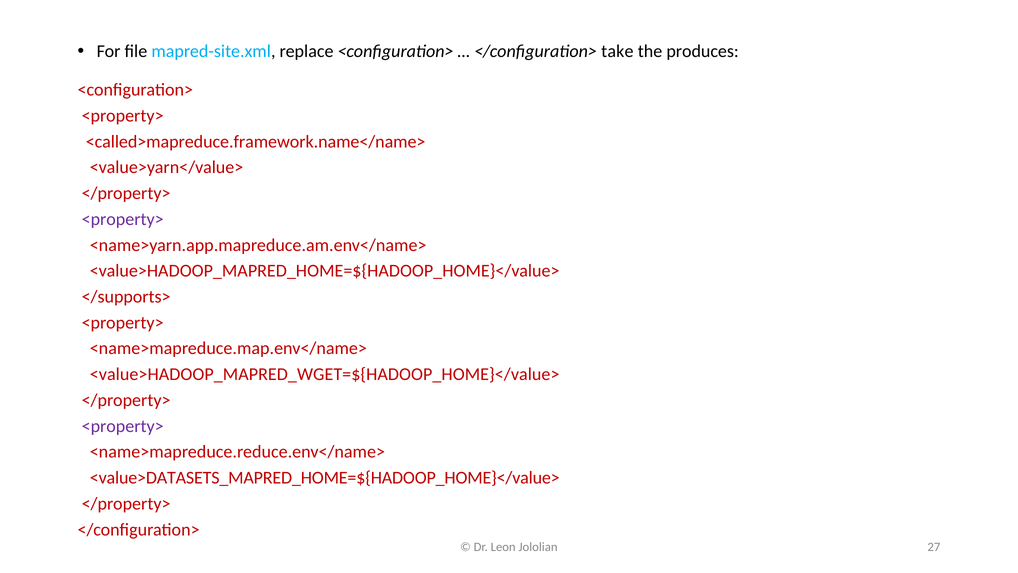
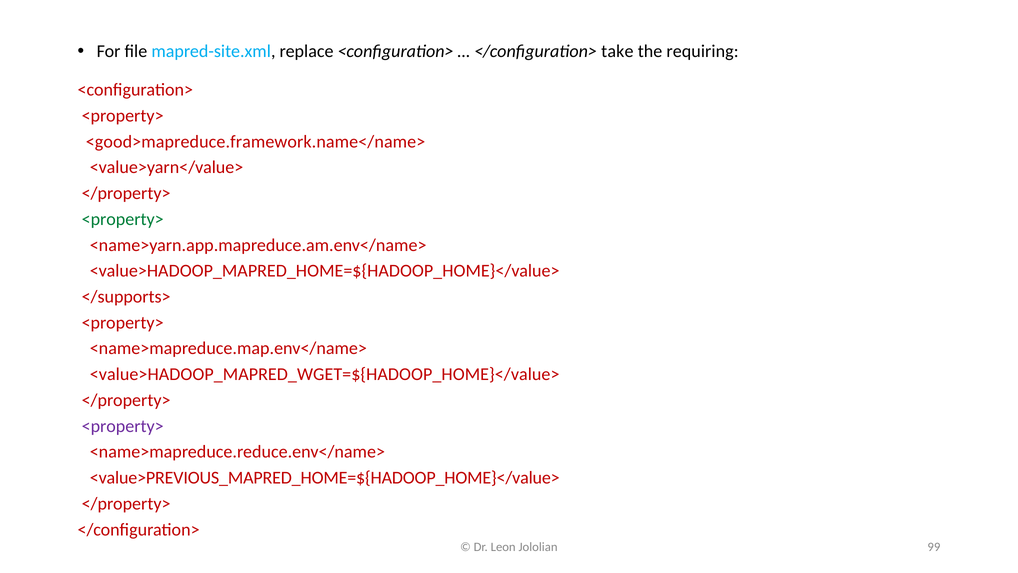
produces: produces -> requiring (703, 51)
<called>mapreduce.framework.name</name>: <called>mapreduce.framework.name</name> -> <good>mapreduce.framework.name</name> (256, 141)
<property> colour: purple -> green (123, 219)
<value>DATASETS_MAPRED_HOME=${HADOOP_HOME}</value>: <value>DATASETS_MAPRED_HOME=${HADOOP_HOME}</value> -> <value>PREVIOUS_MAPRED_HOME=${HADOOP_HOME}</value> (325, 478)
27: 27 -> 99 (934, 547)
